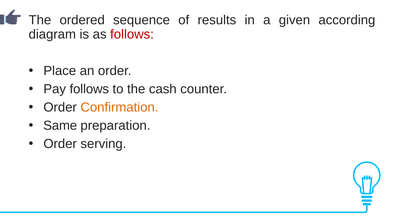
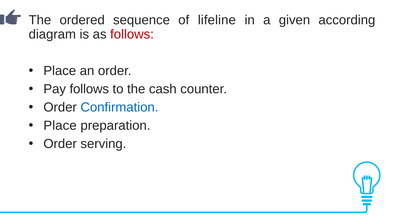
results: results -> lifeline (217, 20)
Confirmation colour: orange -> blue (119, 107)
Same: Same -> Place (60, 126)
